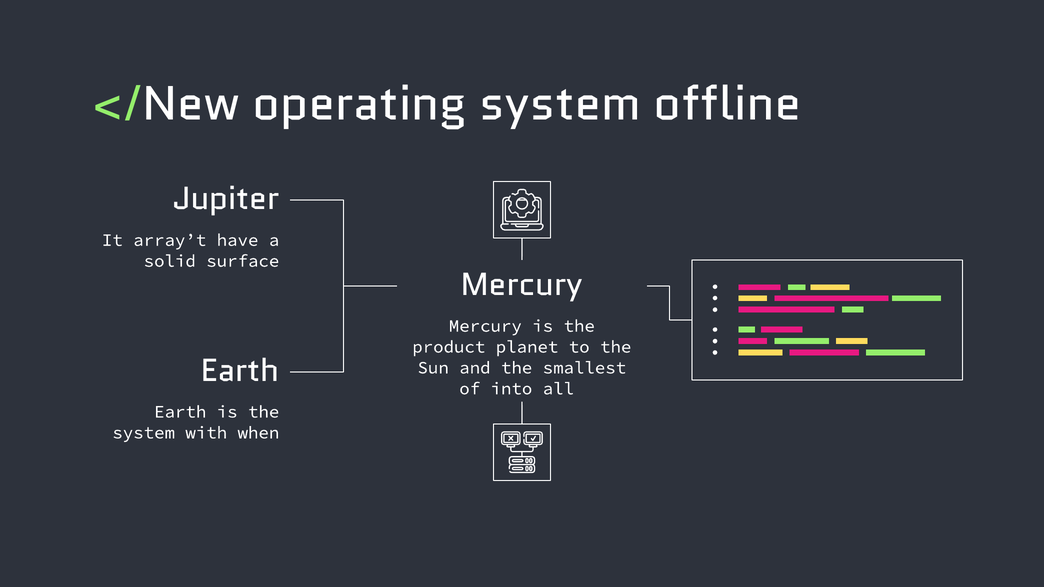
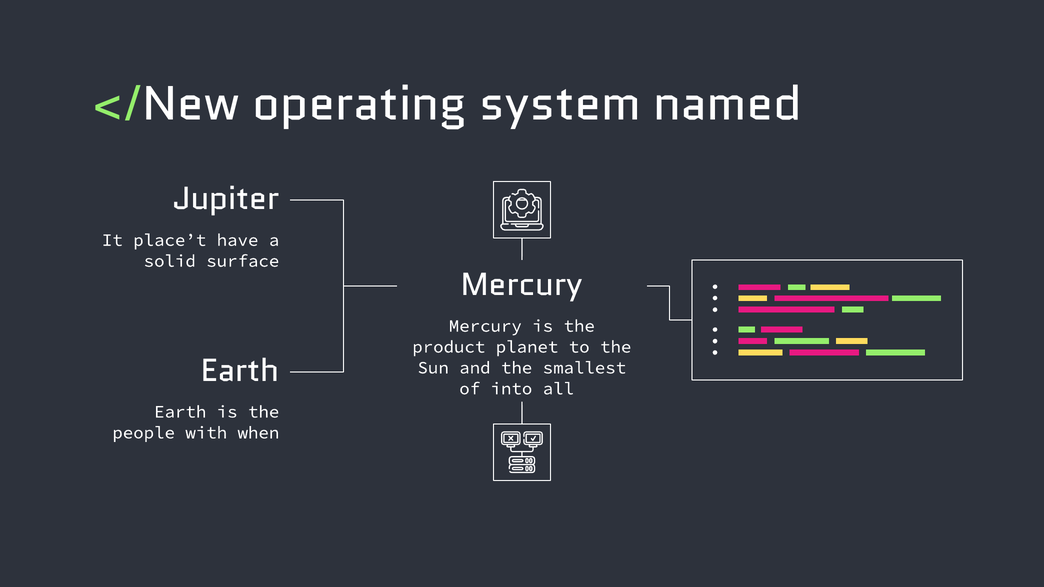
offline: offline -> named (728, 104)
array’t: array’t -> place’t (170, 240)
system: system -> people (144, 433)
